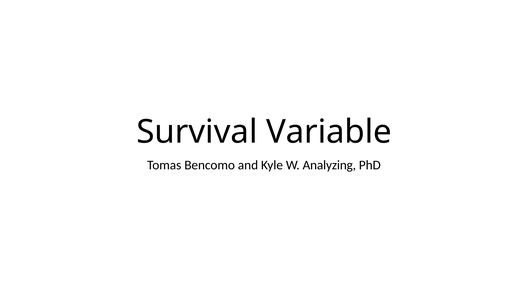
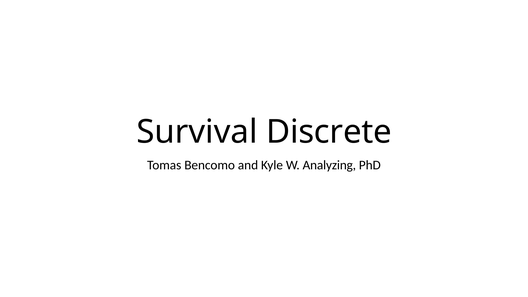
Variable: Variable -> Discrete (329, 132)
